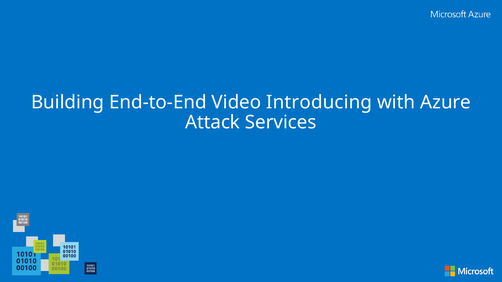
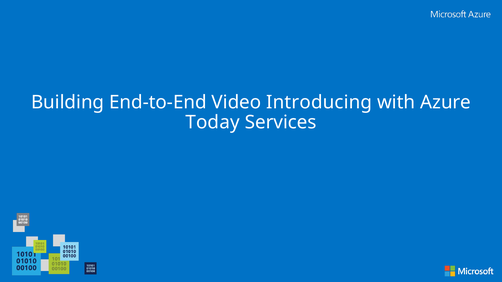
Attack: Attack -> Today (213, 123)
